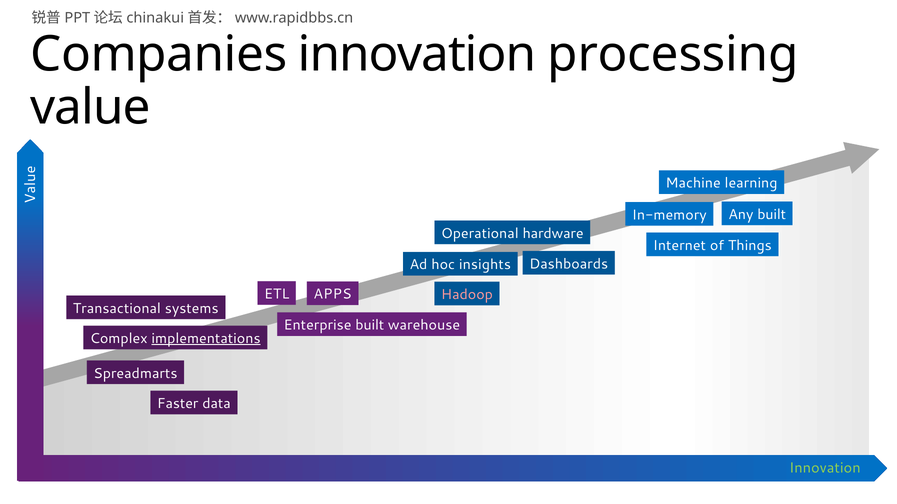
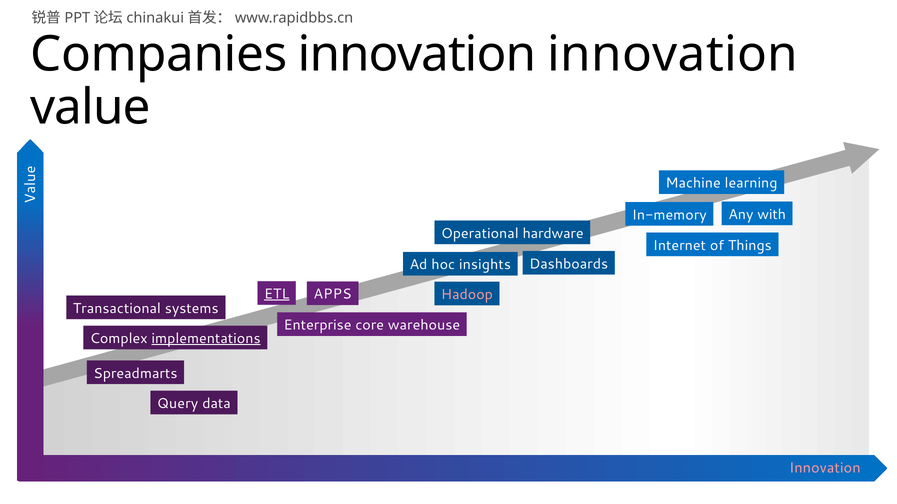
innovation processing: processing -> innovation (673, 54)
Any built: built -> with (772, 215)
ETL underline: none -> present (277, 294)
Enterprise built: built -> core (370, 325)
Faster: Faster -> Query (178, 404)
Innovation colour: light green -> pink (825, 469)
